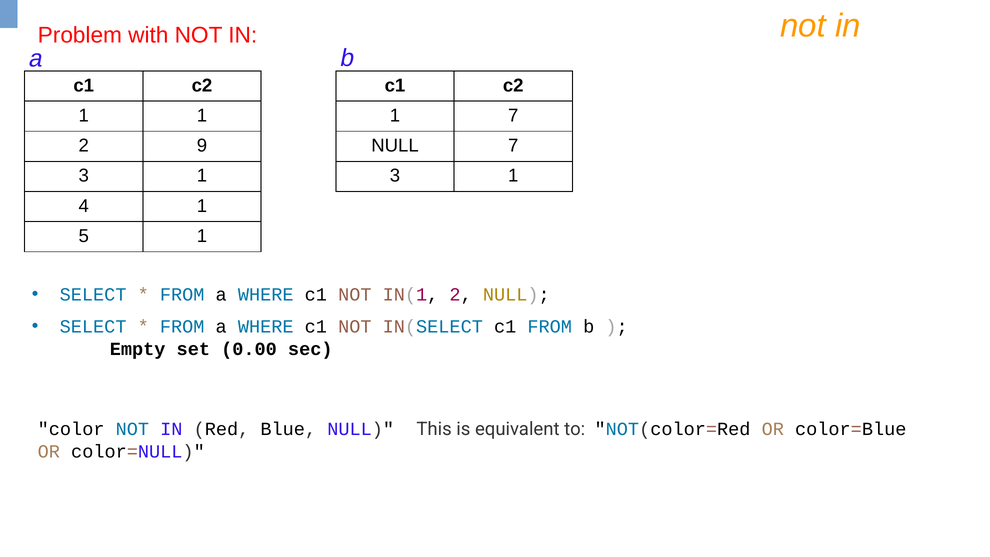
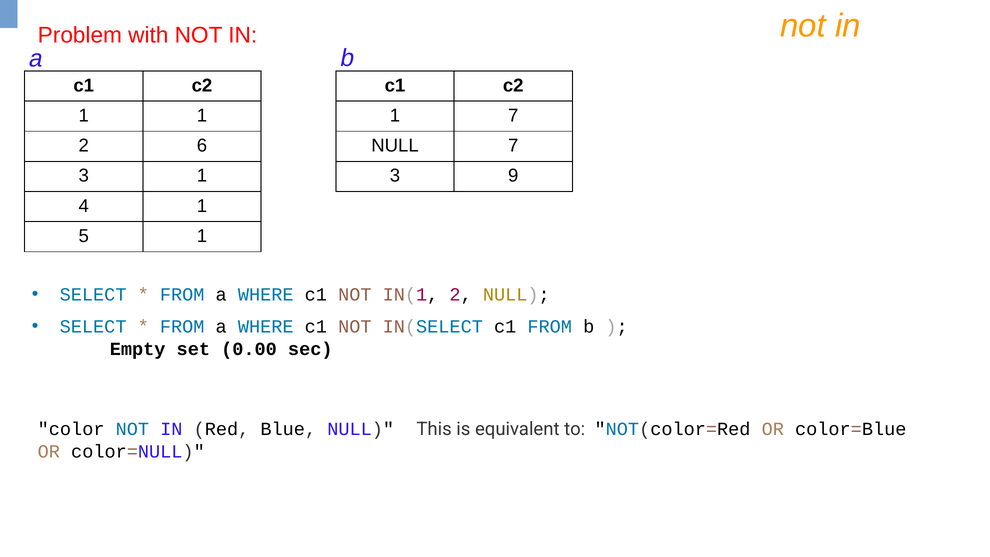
9: 9 -> 6 (202, 146)
1: 1 -> 9 (513, 176)
